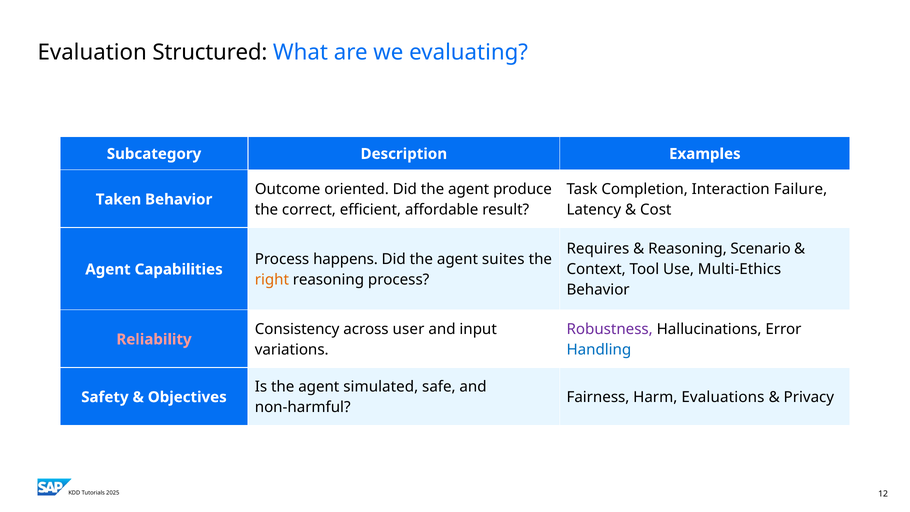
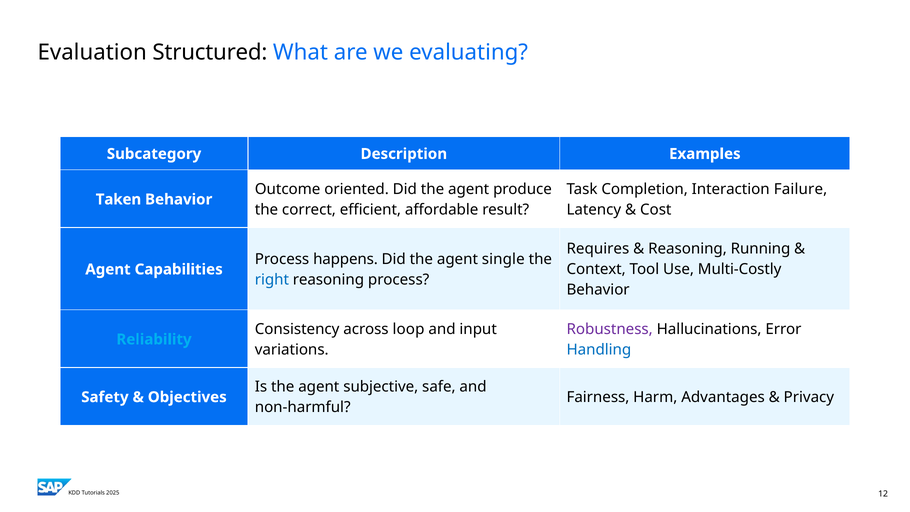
Scenario: Scenario -> Running (761, 249)
suites: suites -> single (503, 259)
Multi-Ethics: Multi-Ethics -> Multi-Costly (740, 269)
right colour: orange -> blue (272, 280)
user: user -> loop (409, 329)
Reliability colour: pink -> light blue (154, 339)
simulated: simulated -> subjective (381, 387)
Evaluations: Evaluations -> Advantages (723, 397)
